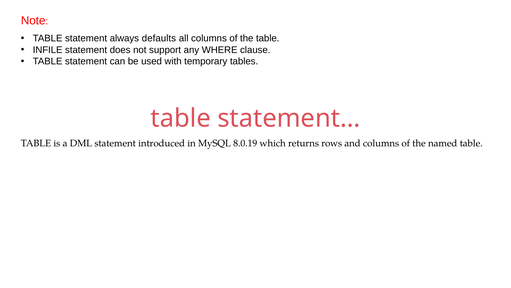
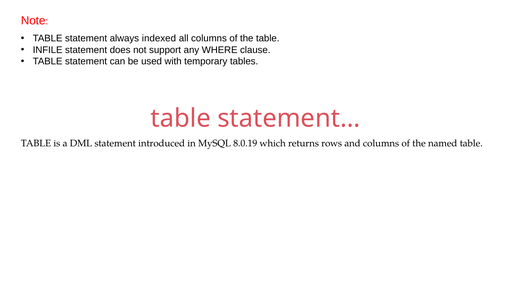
defaults: defaults -> indexed (159, 38)
